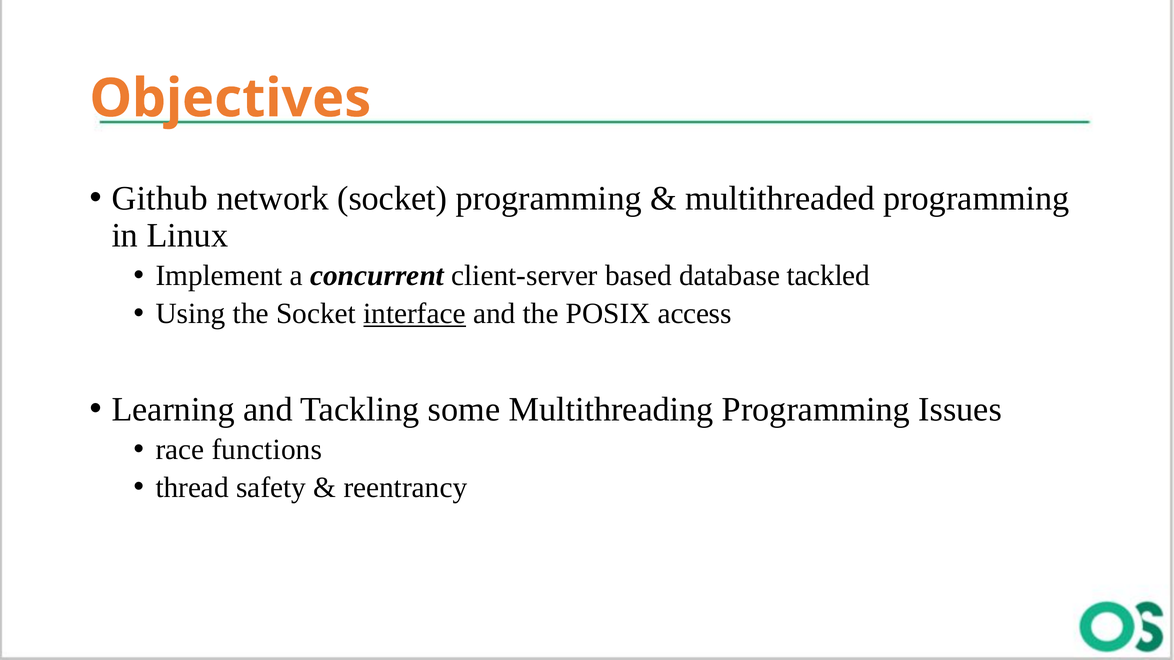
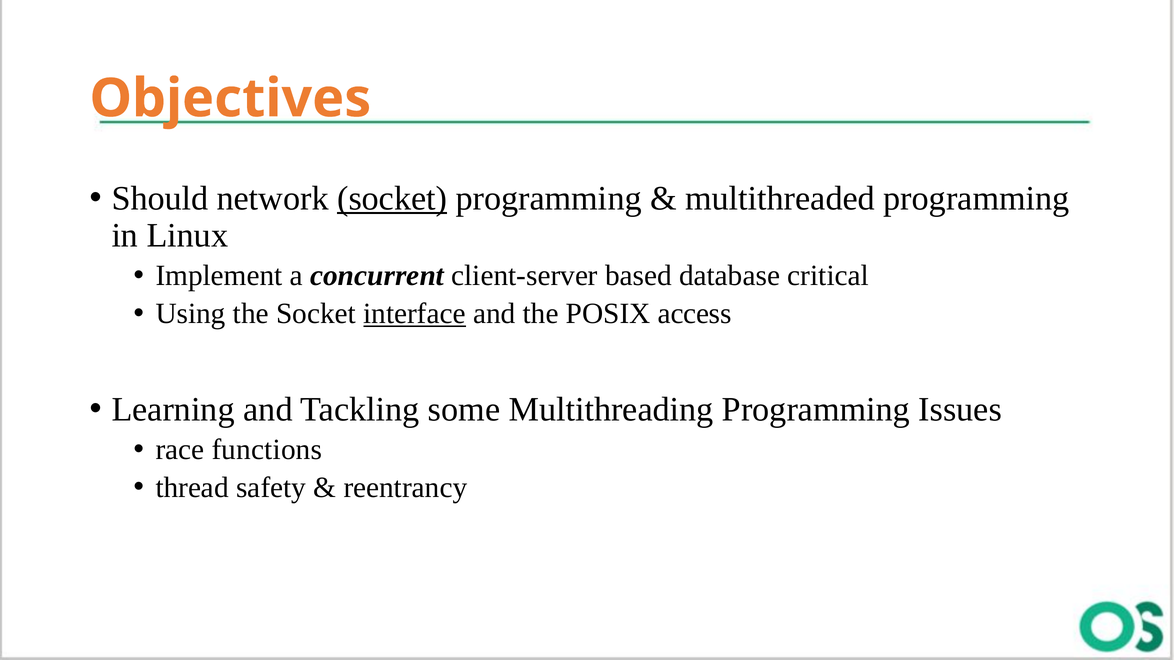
Github: Github -> Should (160, 198)
socket underline: none -> present (392, 198)
tackled: tackled -> critical (828, 276)
